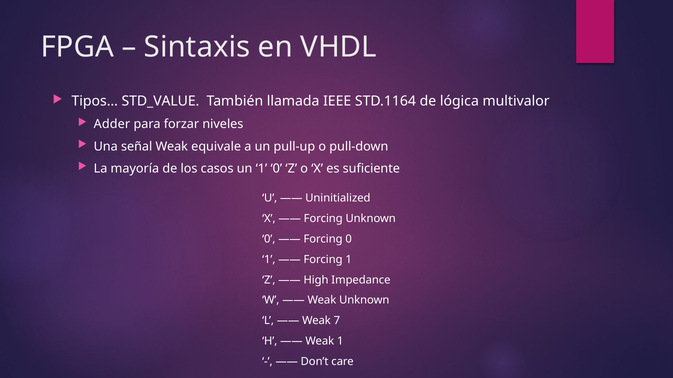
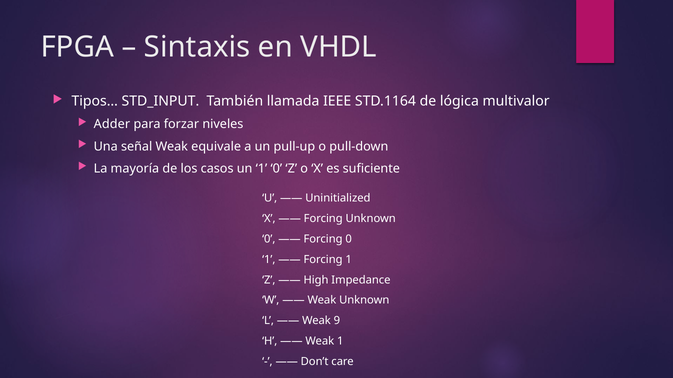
STD_VALUE: STD_VALUE -> STD_INPUT (160, 102)
7: 7 -> 9 (337, 321)
